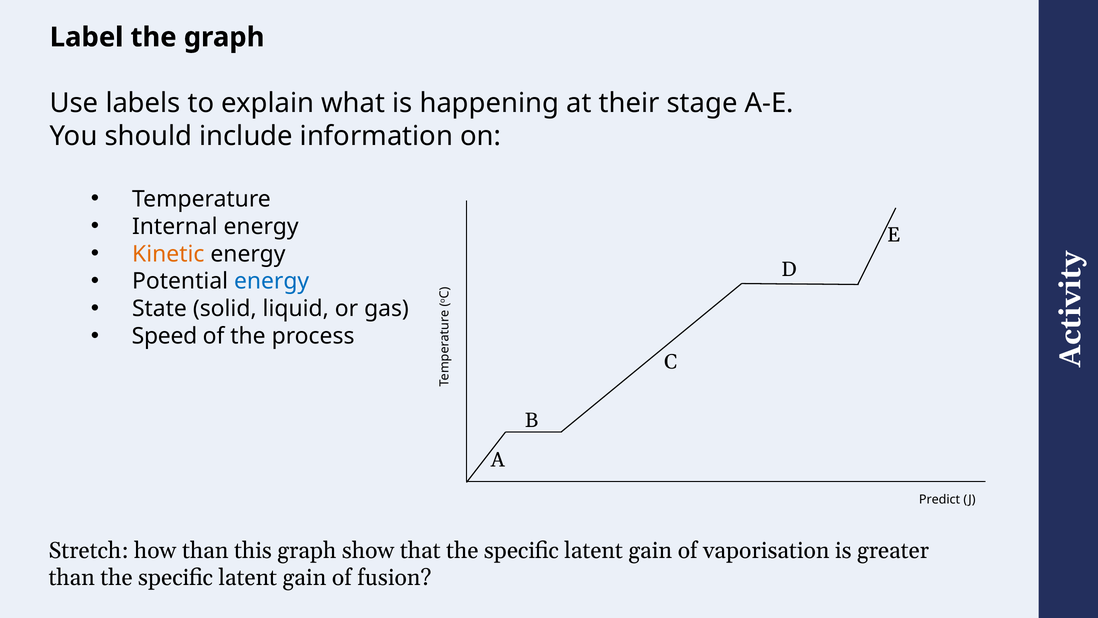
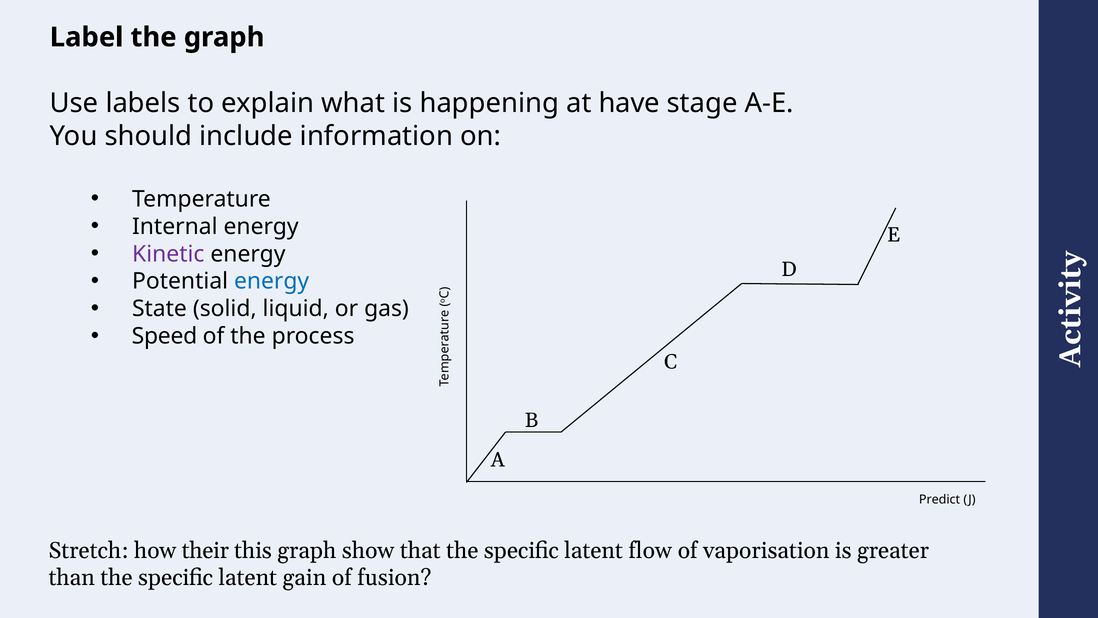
their: their -> have (629, 103)
Kinetic colour: orange -> purple (168, 254)
how than: than -> their (205, 550)
gain: gain -> flow (650, 550)
